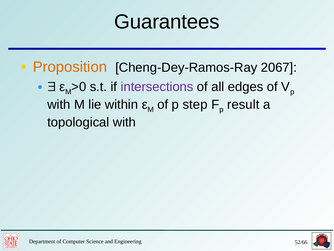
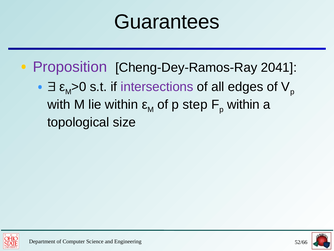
Proposition colour: orange -> purple (70, 67)
2067: 2067 -> 2041 (279, 67)
p result: result -> within (243, 104)
topological with: with -> size (124, 122)
